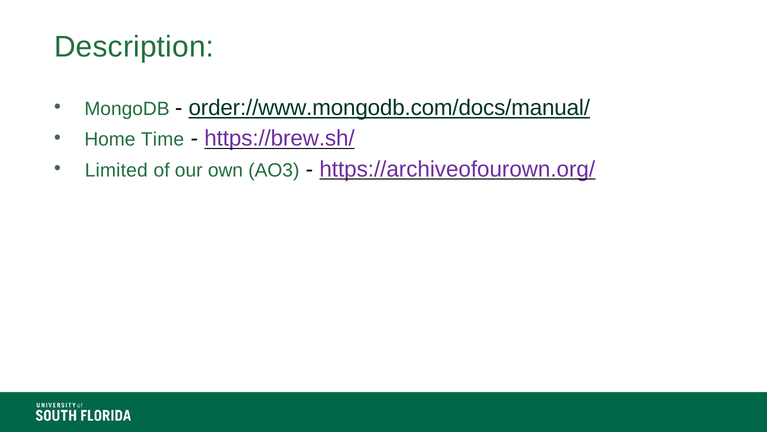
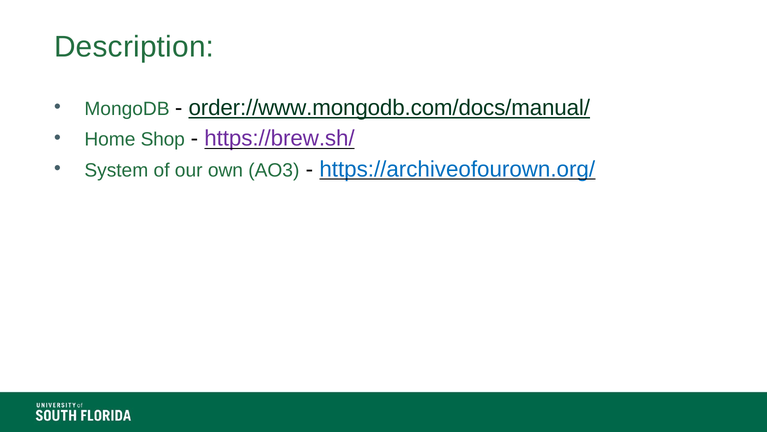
Time: Time -> Shop (163, 139)
Limited: Limited -> System (116, 170)
https://archiveofourown.org/ colour: purple -> blue (457, 169)
